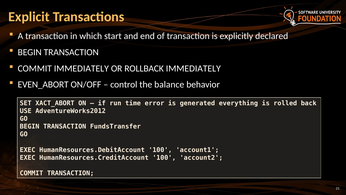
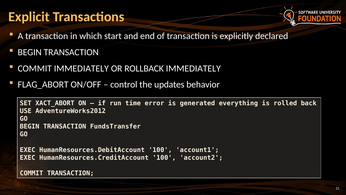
EVEN_ABORT: EVEN_ABORT -> FLAG_ABORT (43, 85)
balance: balance -> updates (169, 85)
